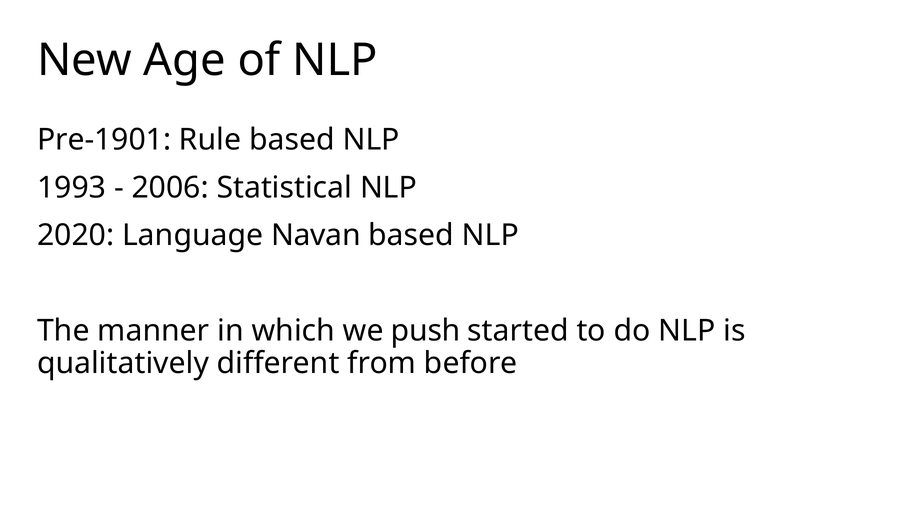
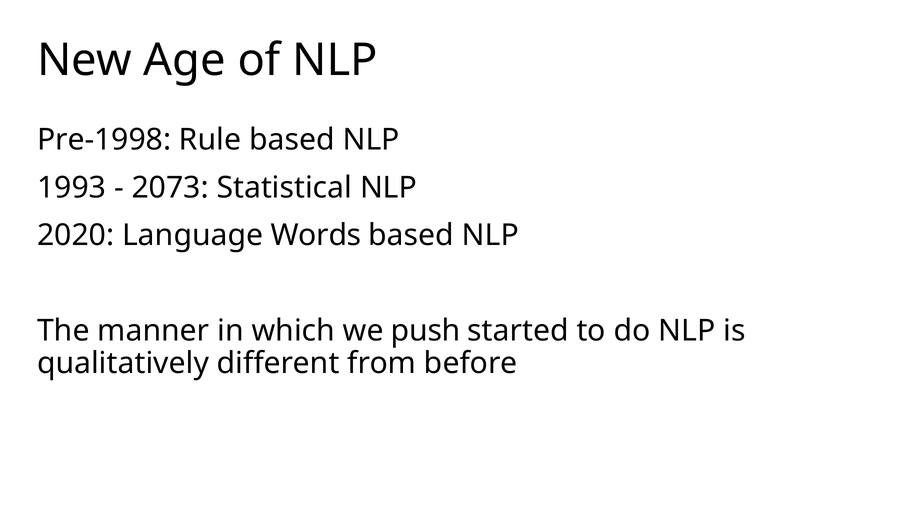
Pre-1901: Pre-1901 -> Pre-1998 (104, 140)
2006: 2006 -> 2073 (170, 187)
Navan: Navan -> Words (316, 235)
